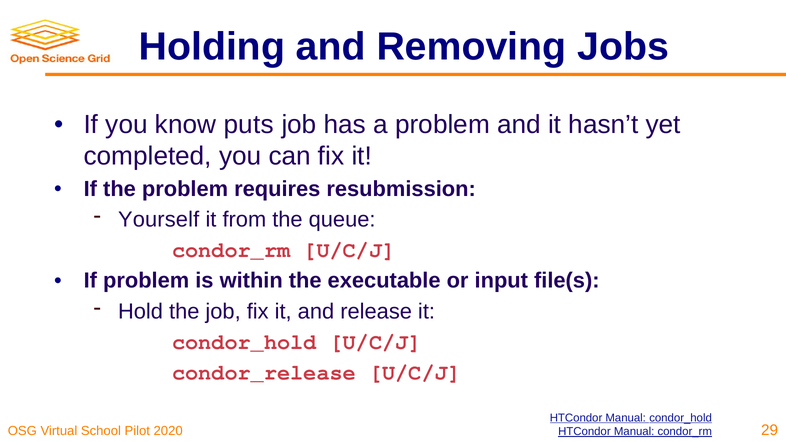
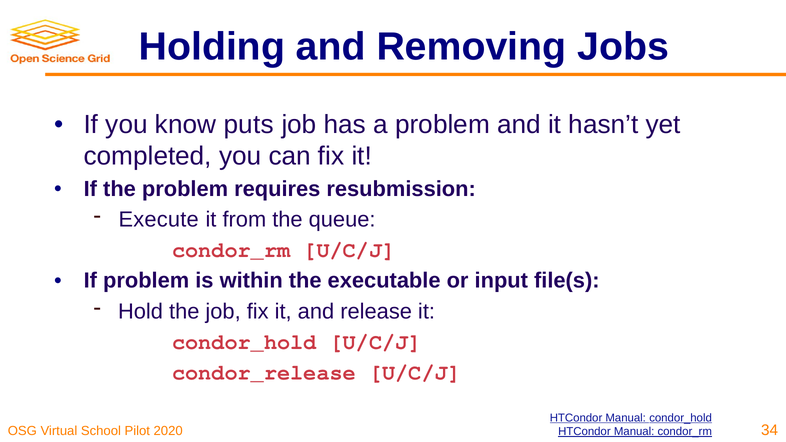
Yourself: Yourself -> Execute (159, 220)
29: 29 -> 34 (770, 430)
